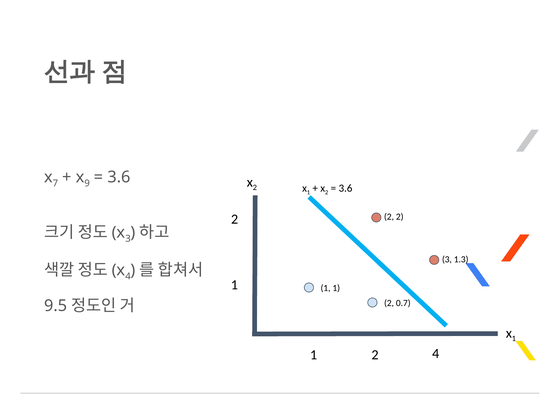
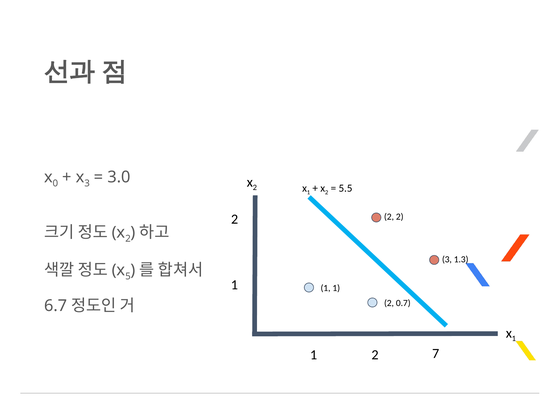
7: 7 -> 0 (55, 183)
9: 9 -> 3 (87, 183)
3.6: 3.6 -> 3.0 (119, 177)
3.6: 3.6 -> 5.5 (345, 188)
3: 3 -> 2 (128, 239)
4: 4 -> 5 (128, 276)
9.5: 9.5 -> 6.7 (56, 306)
2 4: 4 -> 7 (436, 353)
